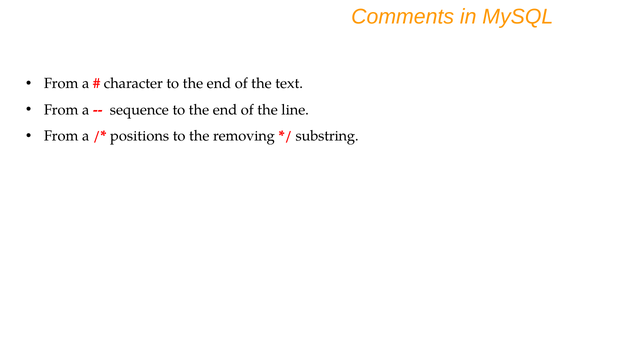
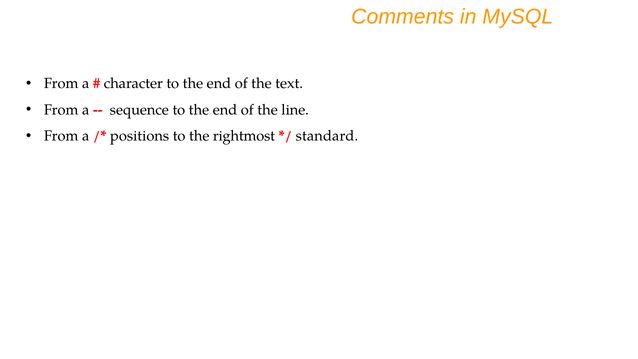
removing: removing -> rightmost (244, 136)
substring: substring -> standard (327, 136)
